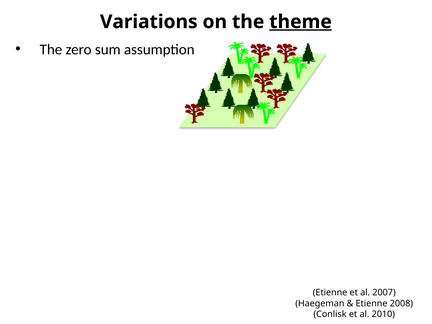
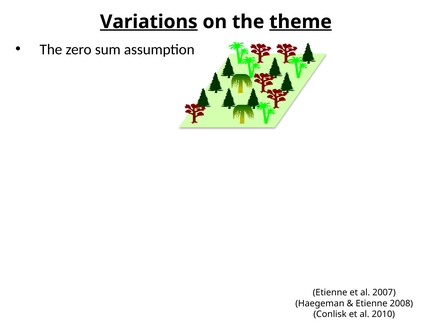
Variations underline: none -> present (149, 22)
